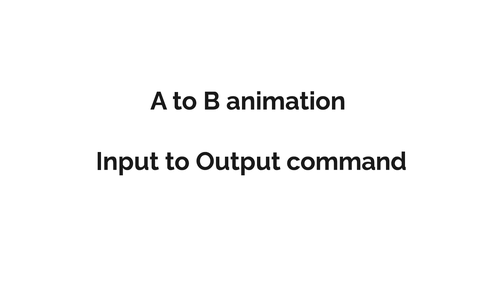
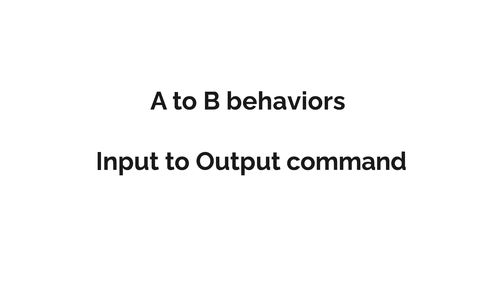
animation: animation -> behaviors (286, 101)
